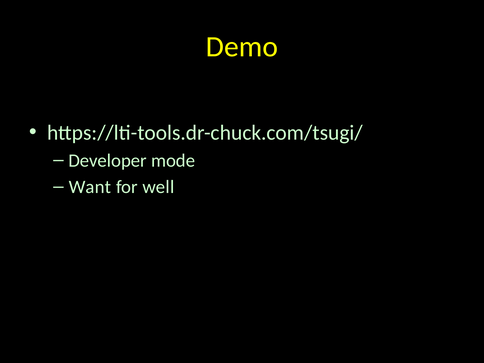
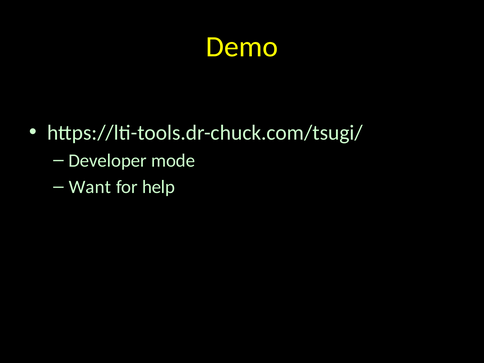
well: well -> help (159, 187)
